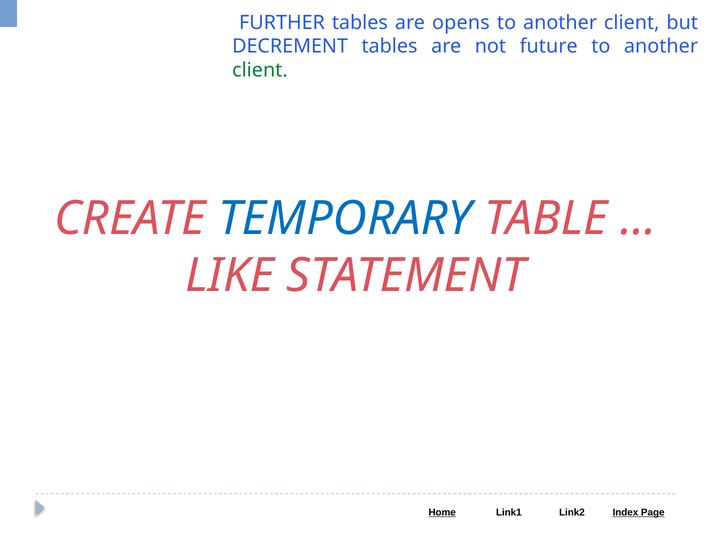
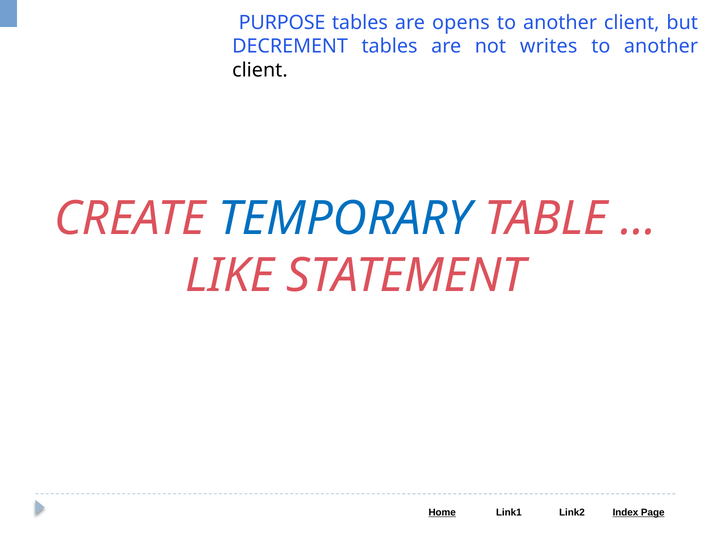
FURTHER: FURTHER -> PURPOSE (282, 23)
future: future -> writes (549, 46)
client colour: green -> black (260, 70)
